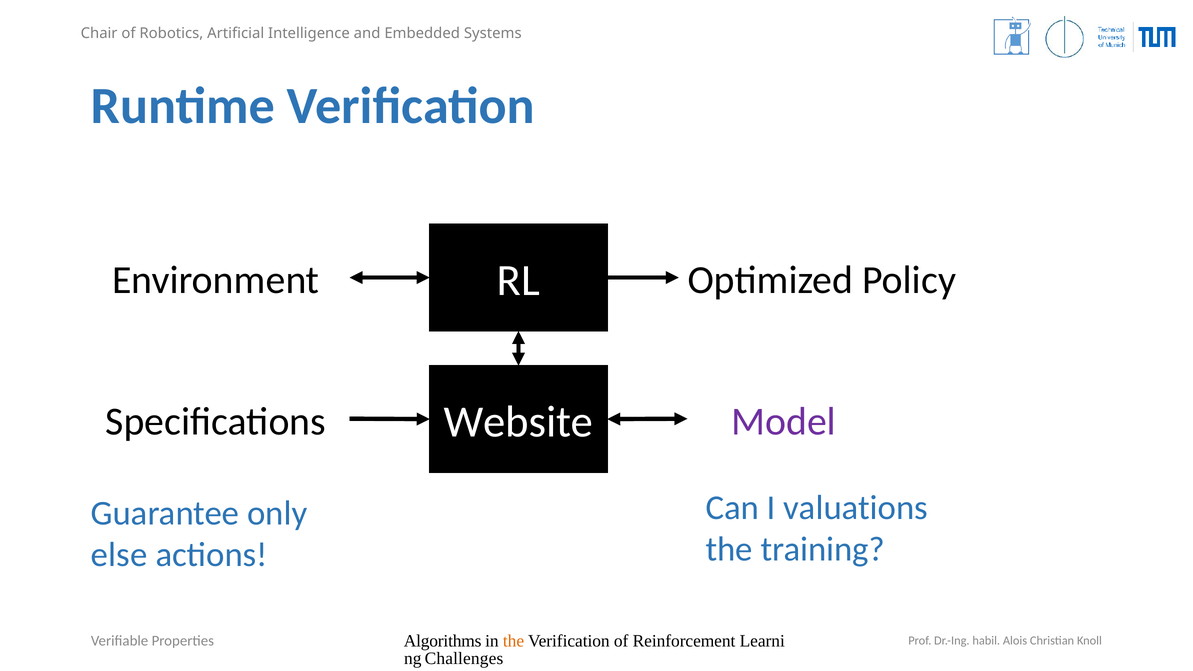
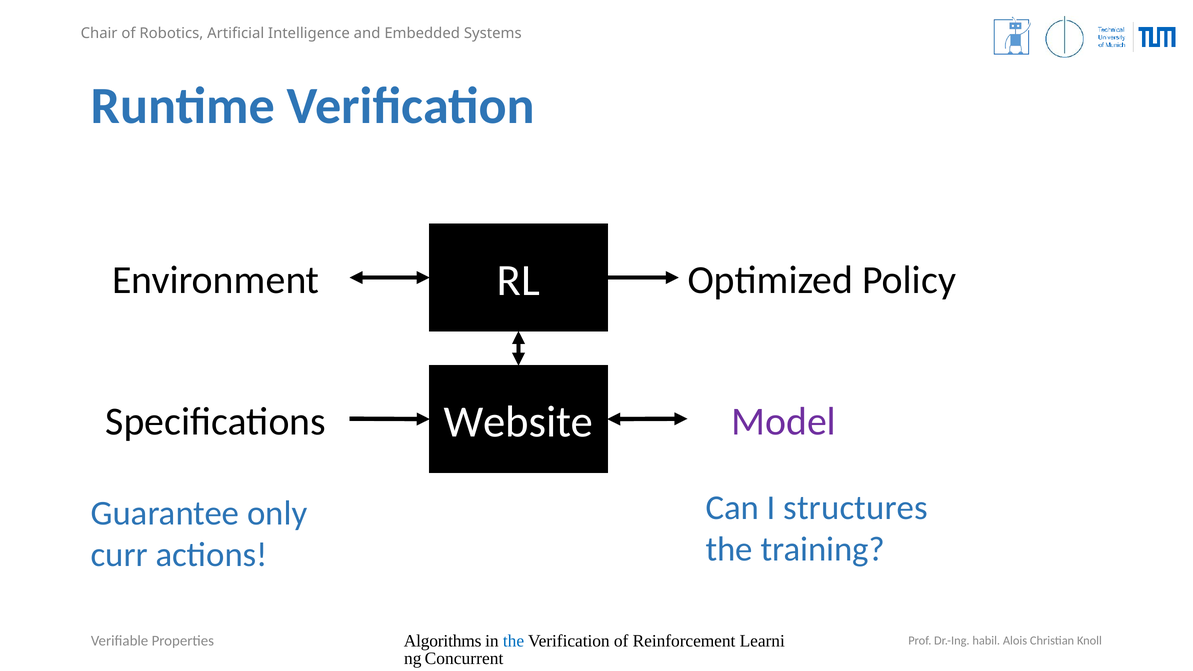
valuations: valuations -> structures (856, 508)
else: else -> curr (119, 555)
the colour: orange -> blue (514, 641)
Challenges: Challenges -> Concurrent (464, 658)
